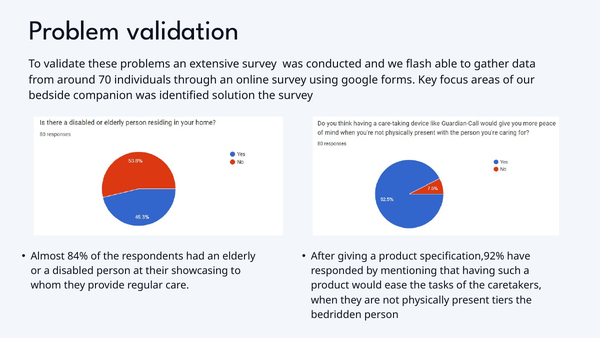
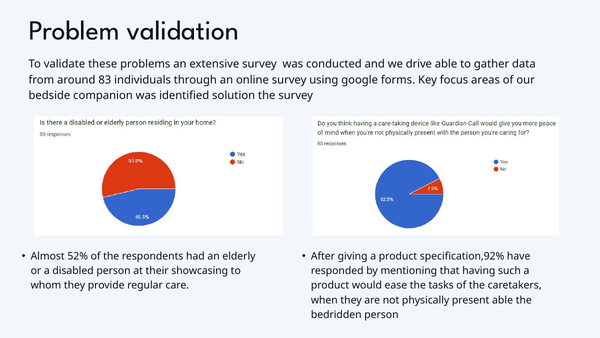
flash: flash -> drive (419, 64)
70: 70 -> 83 (105, 80)
84%: 84% -> 52% (78, 256)
present tiers: tiers -> able (503, 300)
